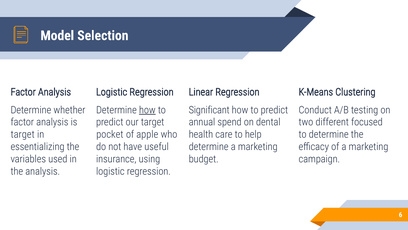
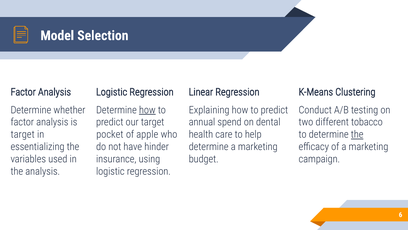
Significant: Significant -> Explaining (209, 110)
focused: focused -> tobacco (367, 122)
the underline: none -> present (357, 134)
useful: useful -> hinder (157, 146)
